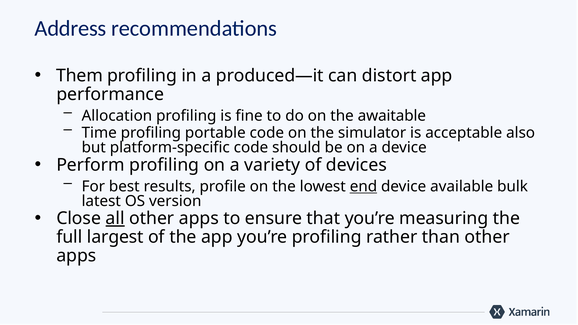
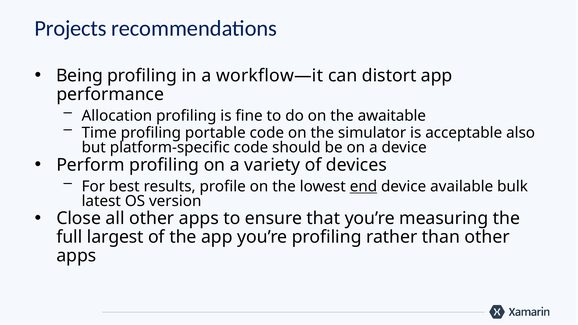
Address: Address -> Projects (71, 28)
Them: Them -> Being (80, 76)
produced—it: produced—it -> workflow—it (270, 76)
all underline: present -> none (115, 219)
